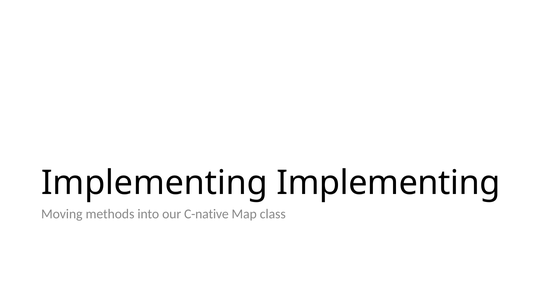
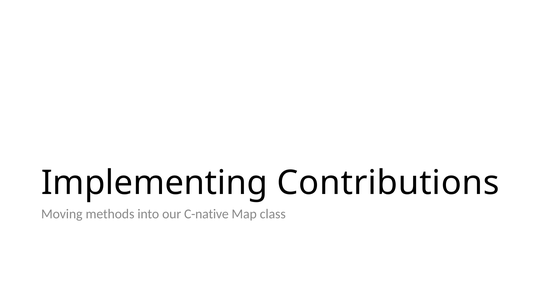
Implementing Implementing: Implementing -> Contributions (388, 183)
